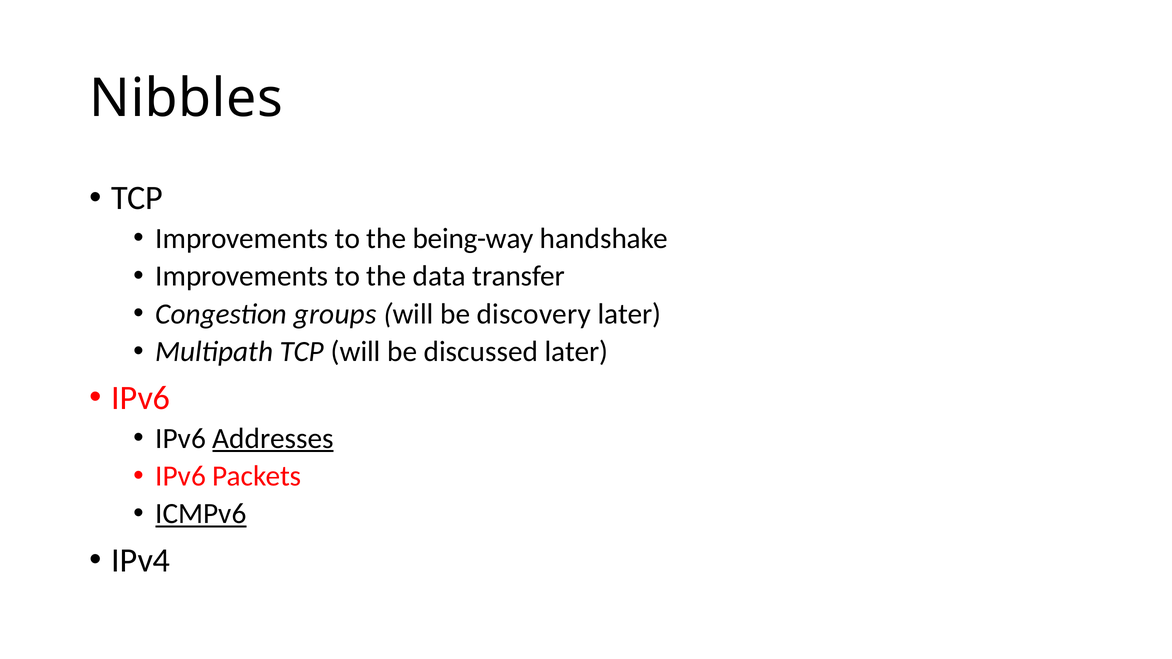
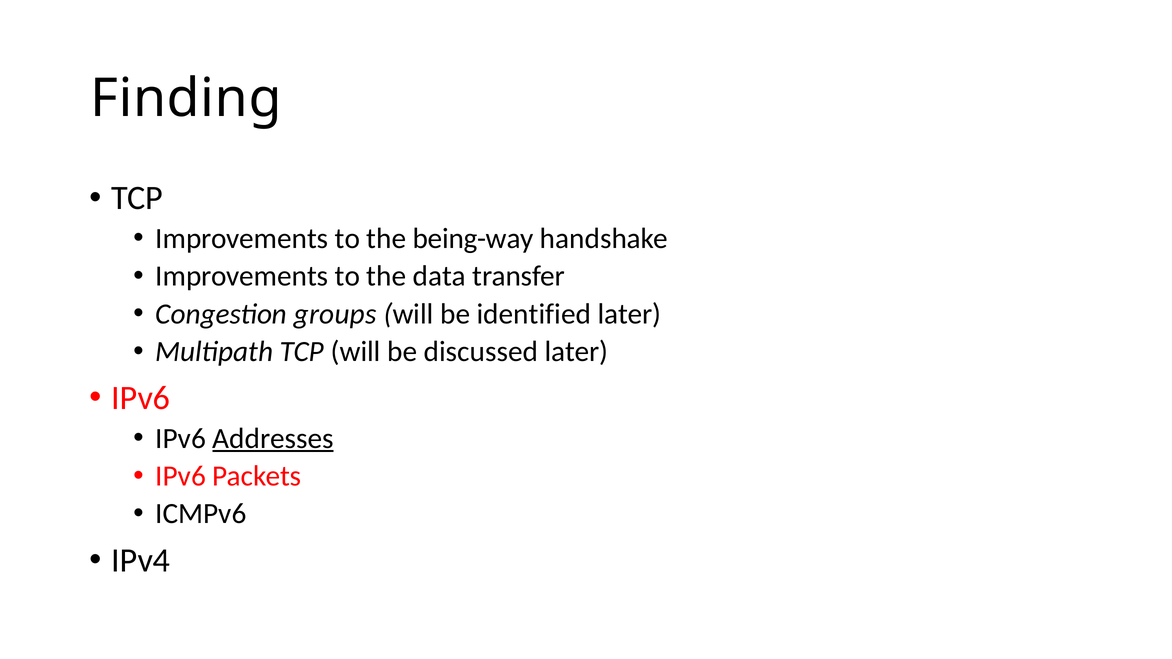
Nibbles: Nibbles -> Finding (186, 98)
discovery: discovery -> identified (534, 314)
ICMPv6 underline: present -> none (201, 514)
